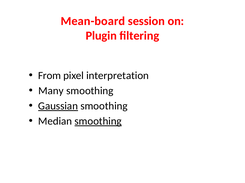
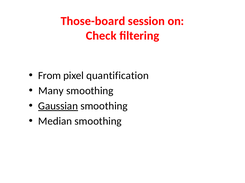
Mean-board: Mean-board -> Those-board (93, 21)
Plugin: Plugin -> Check (101, 36)
interpretation: interpretation -> quantification (118, 76)
smoothing underline: present -> none (98, 122)
